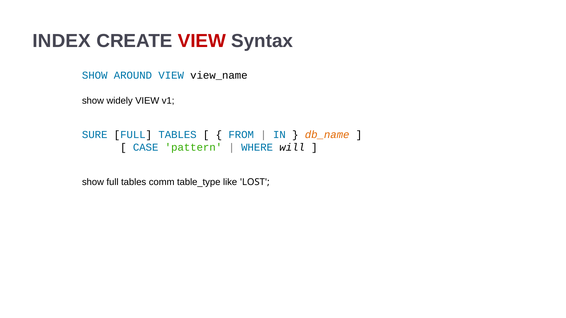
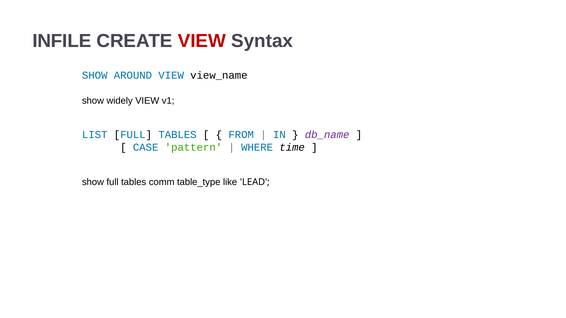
INDEX: INDEX -> INFILE (62, 41)
SURE: SURE -> LIST (95, 135)
db_name colour: orange -> purple (327, 135)
will: will -> time (292, 148)
LOST: LOST -> LEAD (255, 182)
